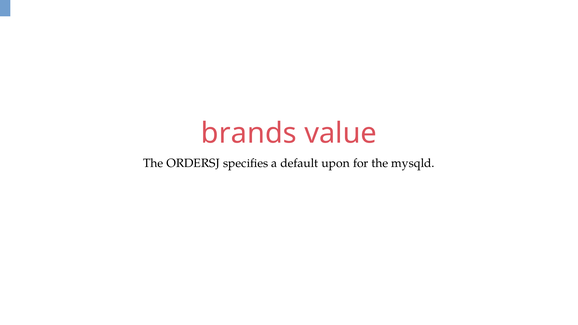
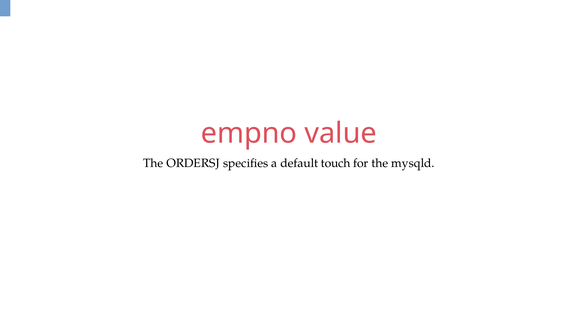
brands: brands -> empno (249, 133)
upon: upon -> touch (336, 163)
